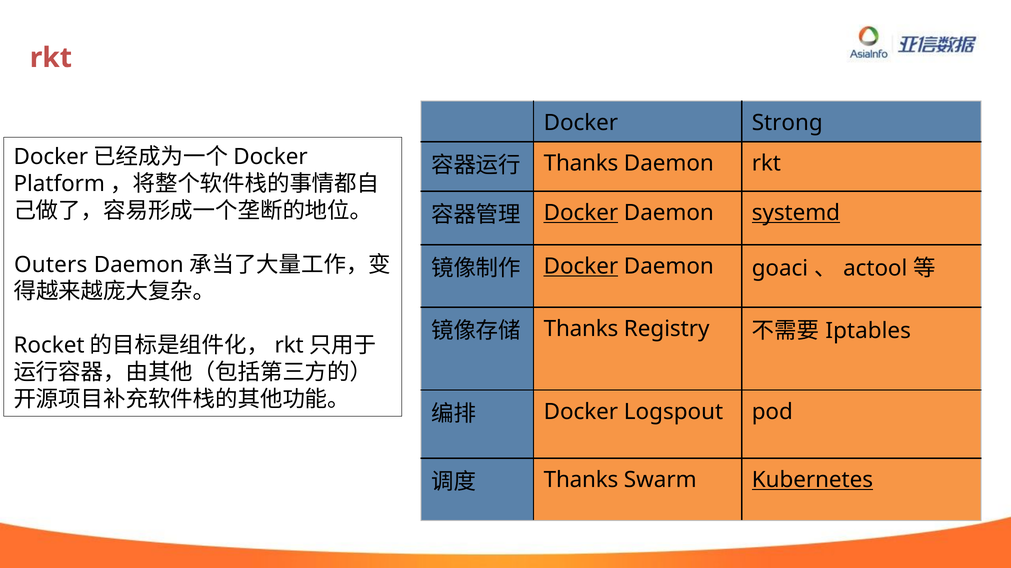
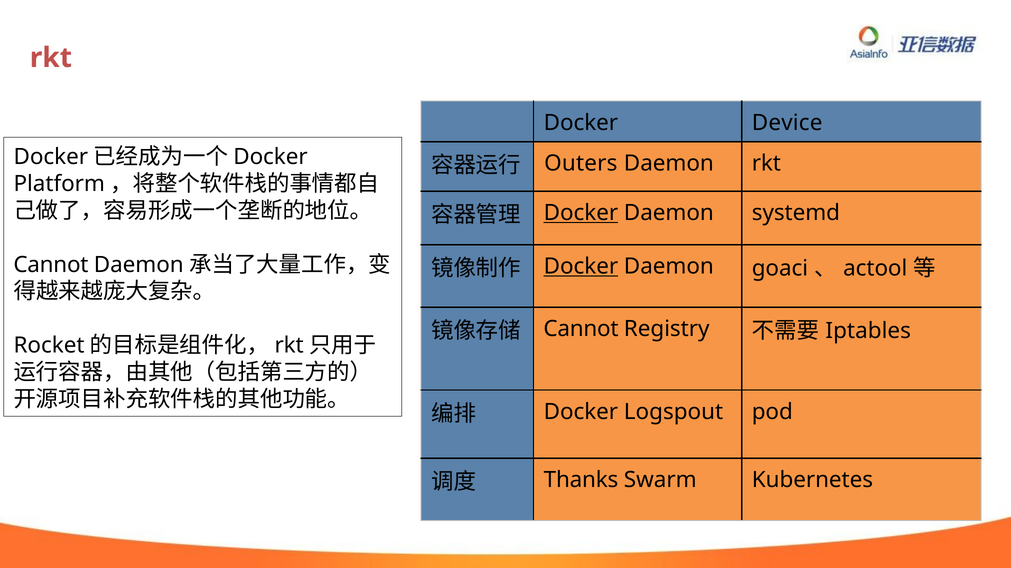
Strong: Strong -> Device (787, 123)
Thanks: Thanks -> Outers (581, 163)
systemd underline: present -> none (796, 213)
Outers: Outers -> Cannot (51, 265)
Thanks: Thanks -> Cannot (581, 329)
Kubernetes underline: present -> none (812, 480)
